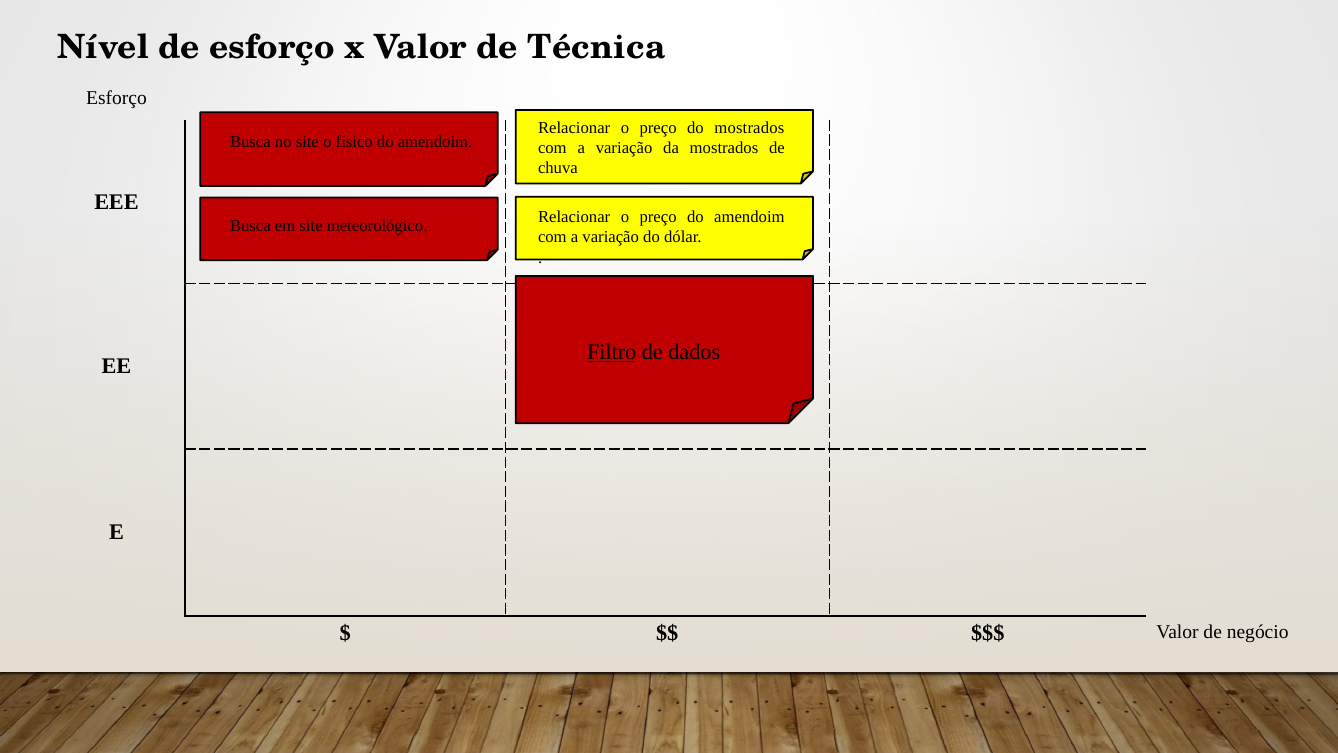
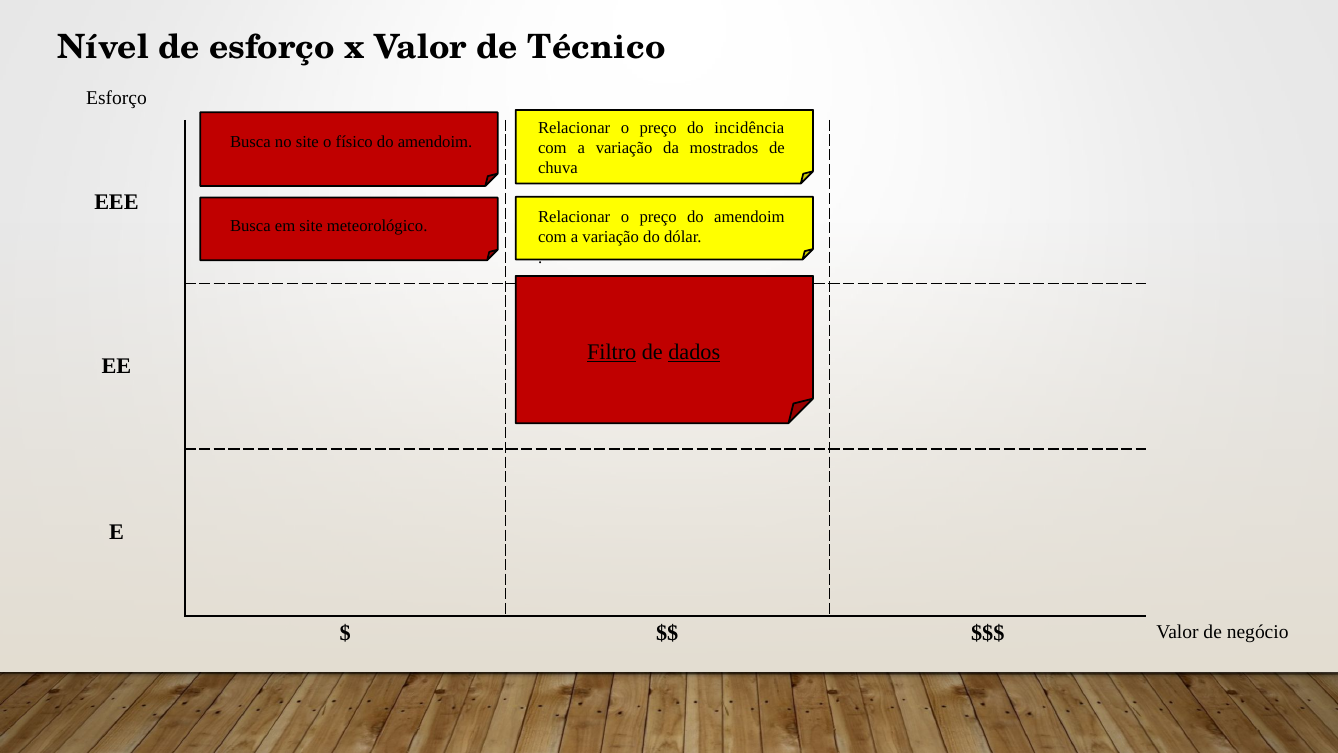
Técnica: Técnica -> Técnico (597, 47)
do mostrados: mostrados -> incidência (749, 128)
dados underline: none -> present (694, 352)
